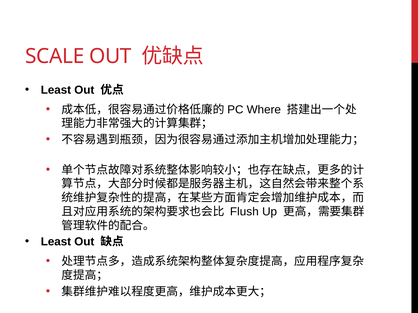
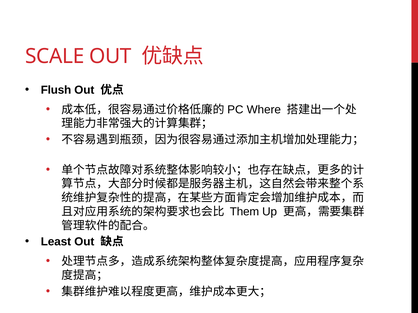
Least: Least -> Flush (56, 90)
Flush: Flush -> Them (244, 212)
